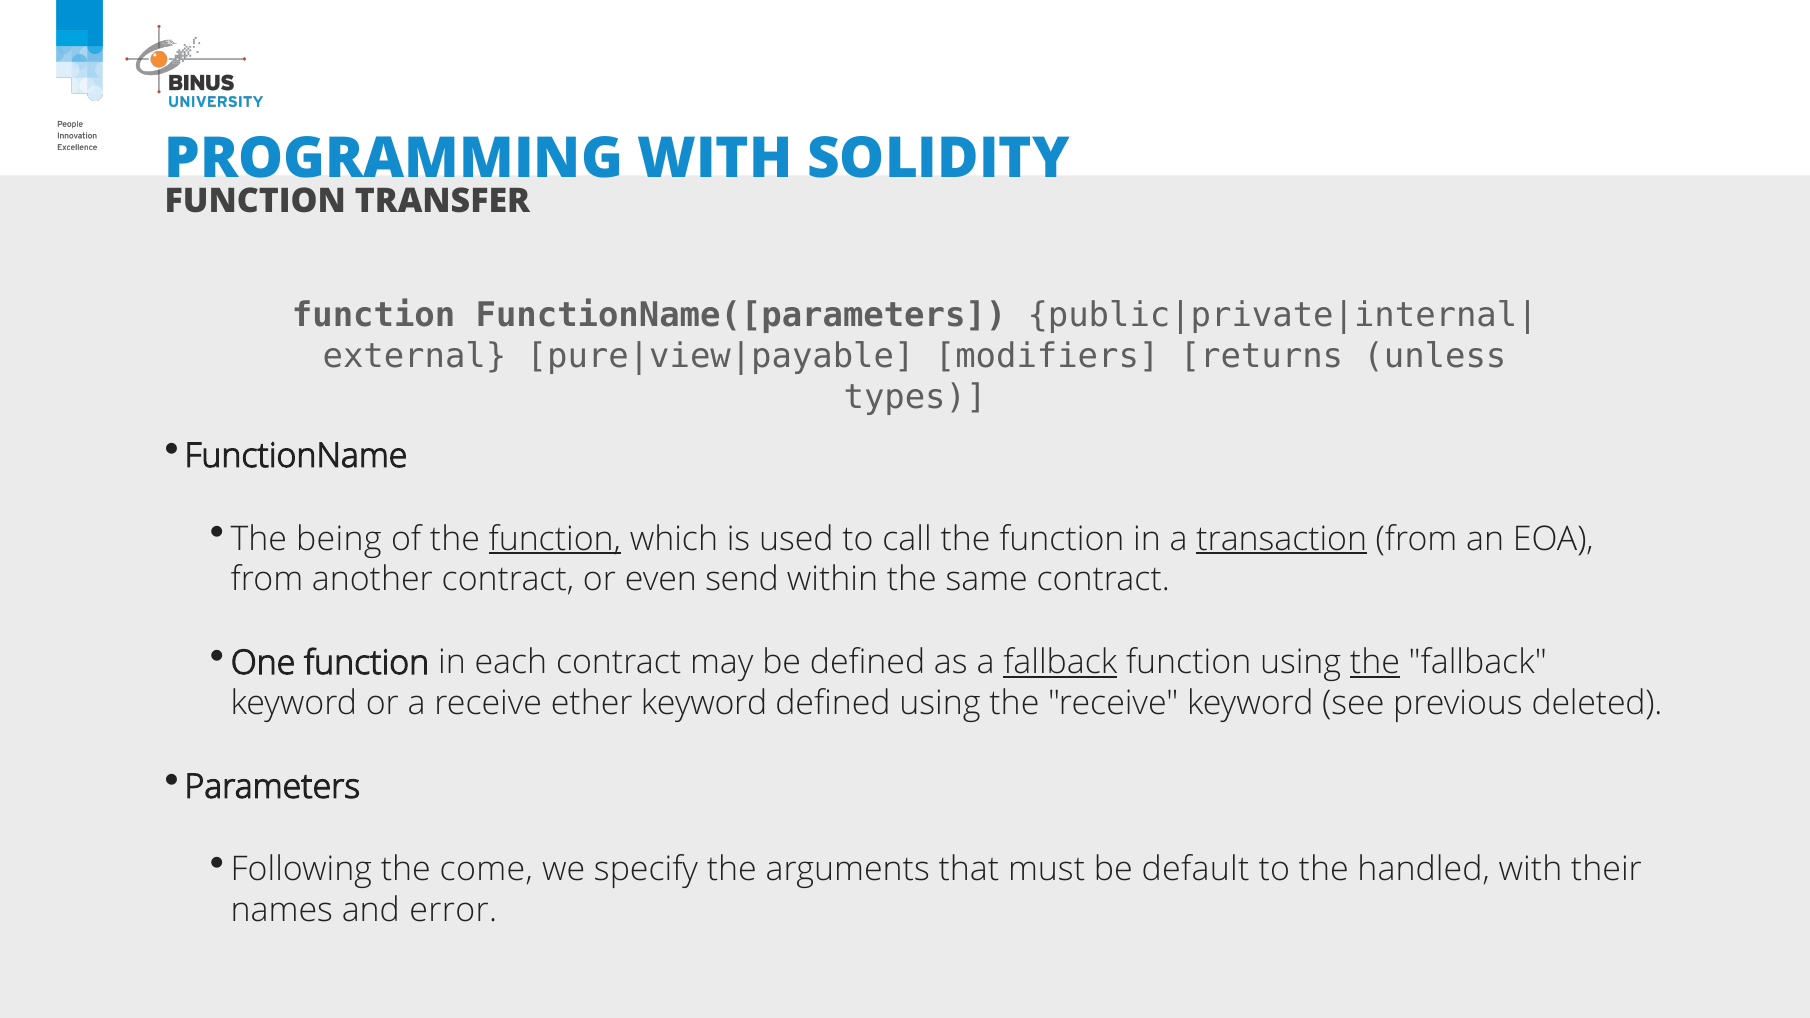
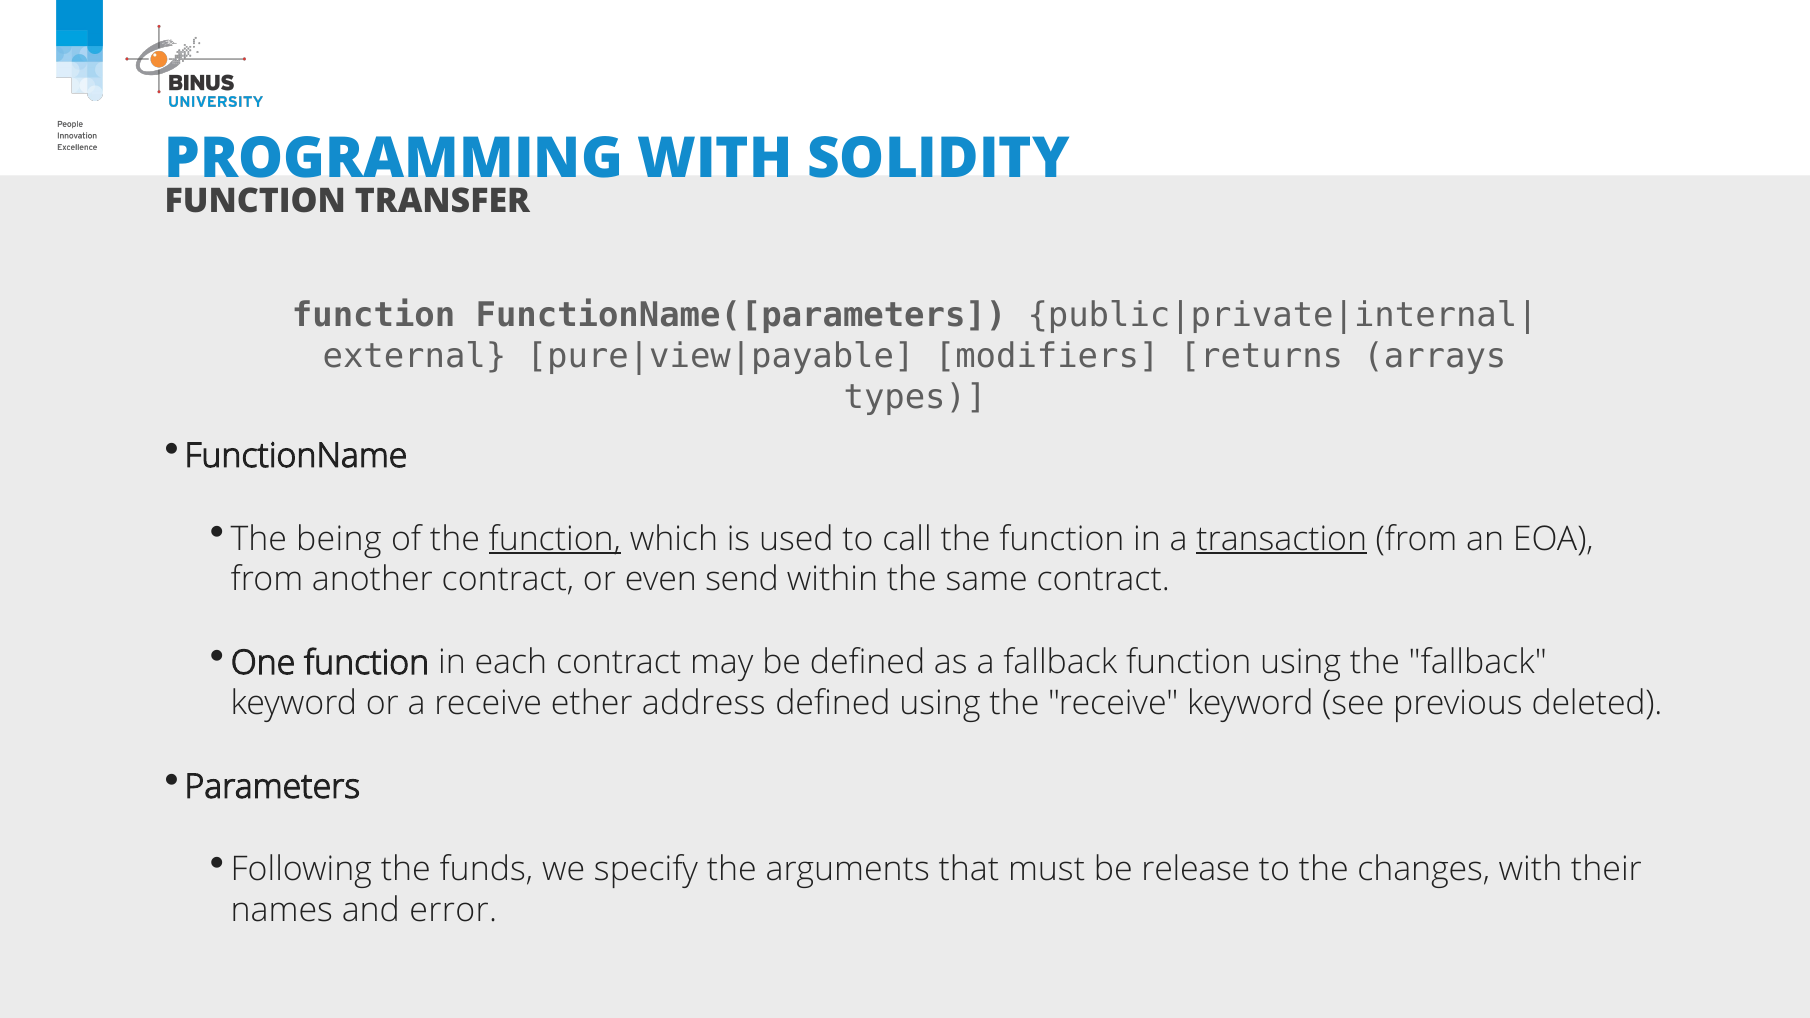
unless: unless -> arrays (1435, 357)
fallback underline: present -> none (1060, 663)
the underline: present -> none (1375, 663)
ether keyword: keyword -> address (704, 704)
come: come -> funds (486, 870)
default: default -> release (1196, 870)
handled: handled -> changes (1424, 870)
